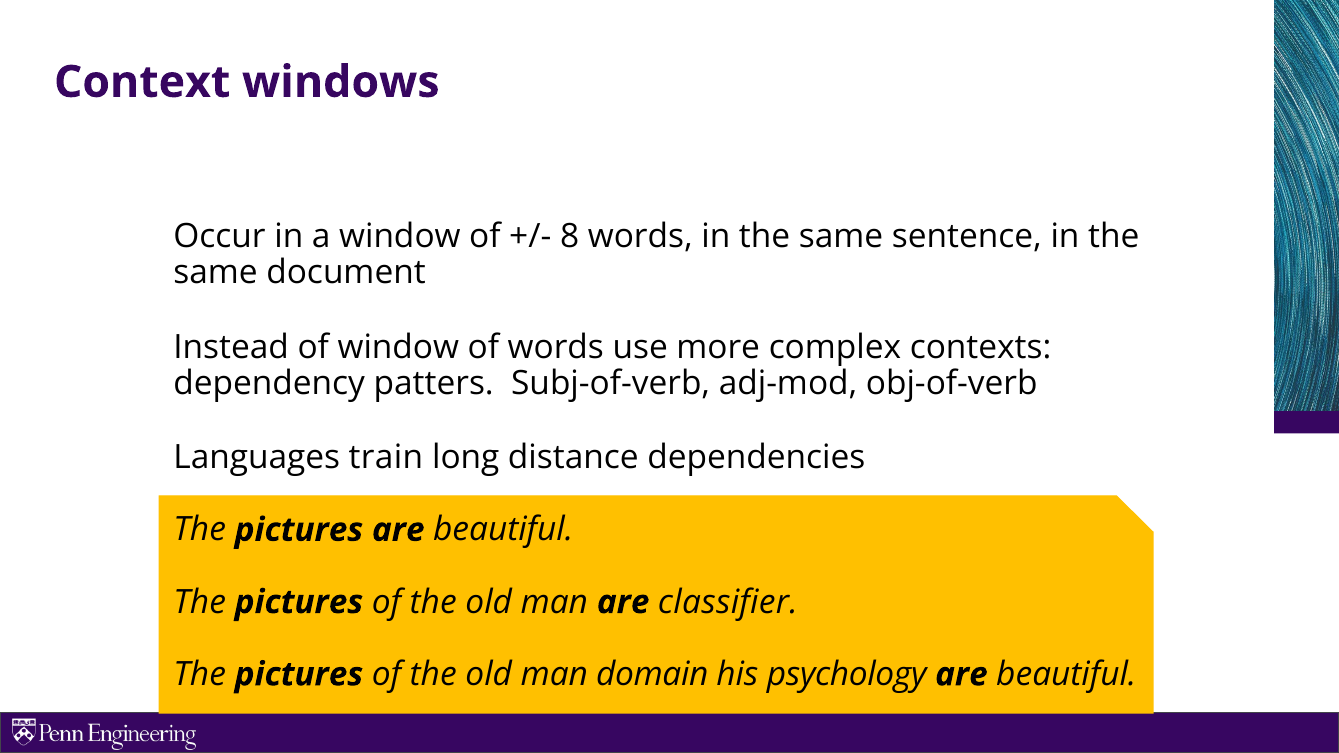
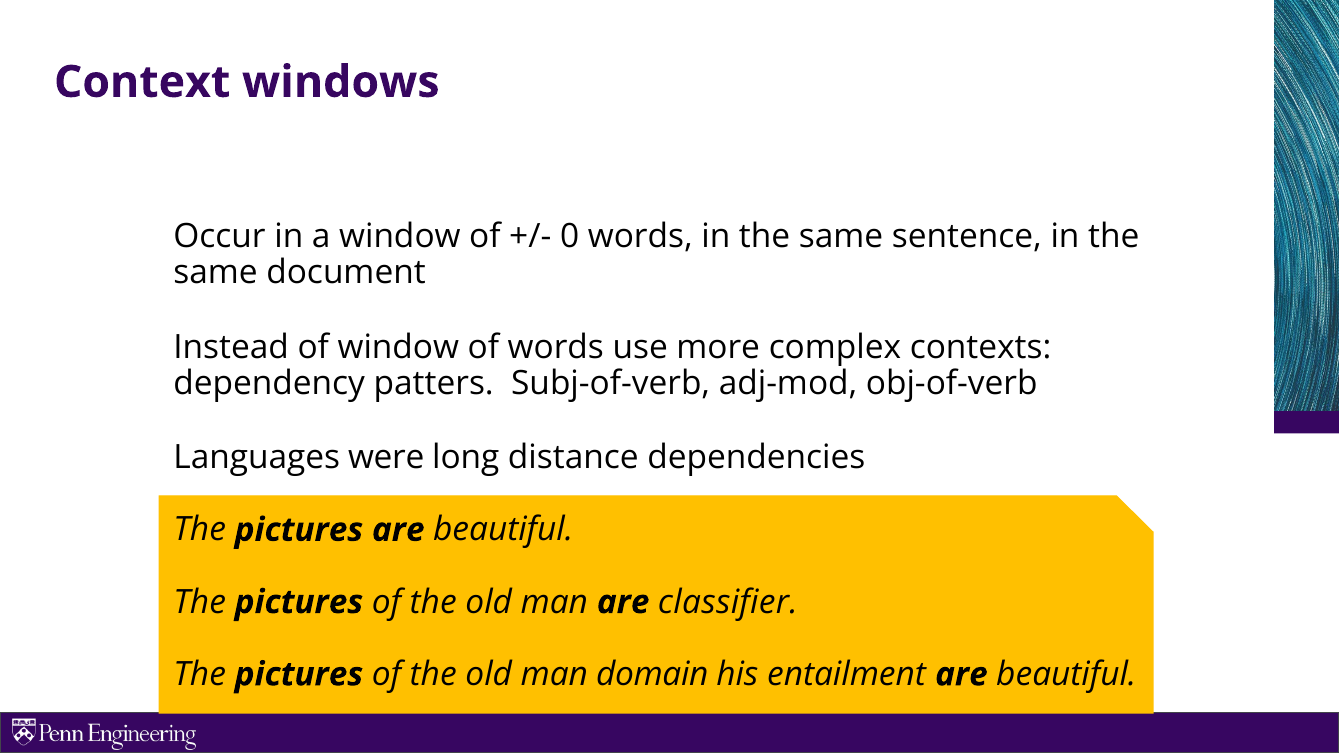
8: 8 -> 0 (570, 237)
train: train -> were (386, 458)
psychology: psychology -> entailment (847, 675)
